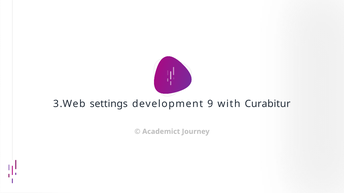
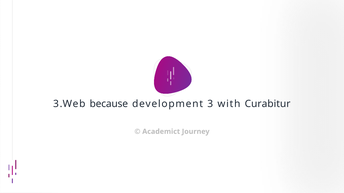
settings: settings -> because (109, 104)
9: 9 -> 3 (210, 104)
